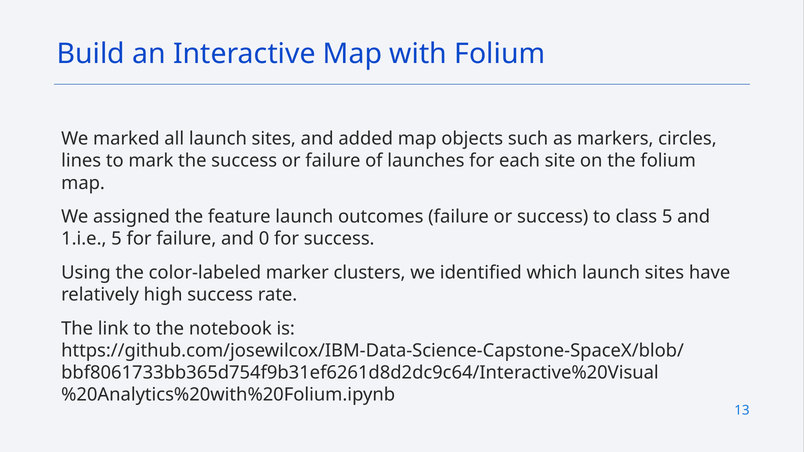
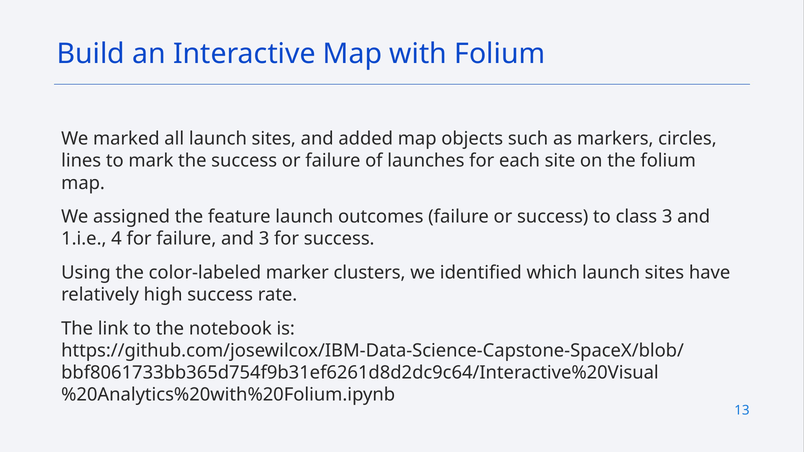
class 5: 5 -> 3 (667, 217)
1.i.e 5: 5 -> 4 (116, 239)
and 0: 0 -> 3 (264, 239)
